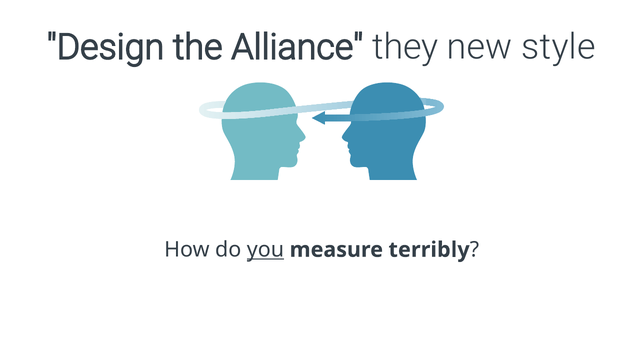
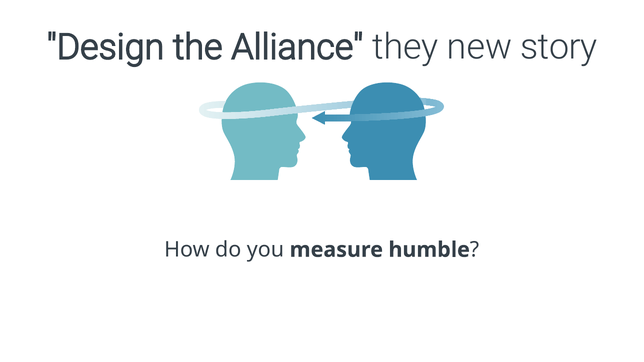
style: style -> story (559, 47)
you underline: present -> none (265, 250)
terribly: terribly -> humble (429, 250)
